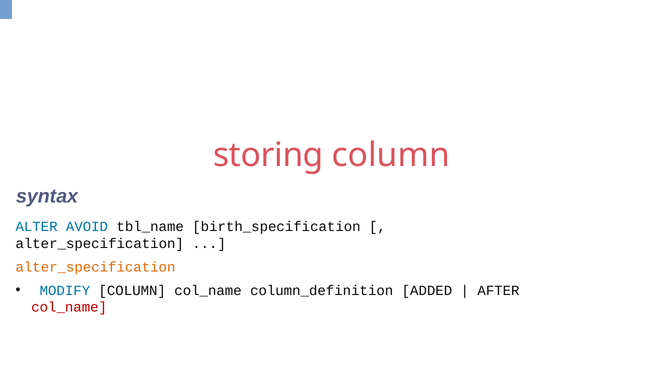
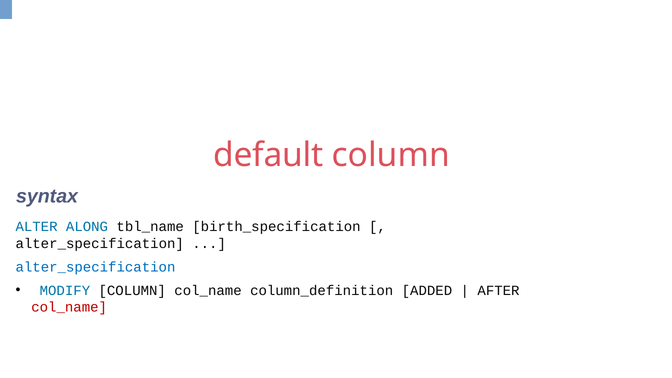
storing: storing -> default (268, 155)
AVOID: AVOID -> ALONG (87, 227)
alter_specification colour: orange -> blue (95, 267)
